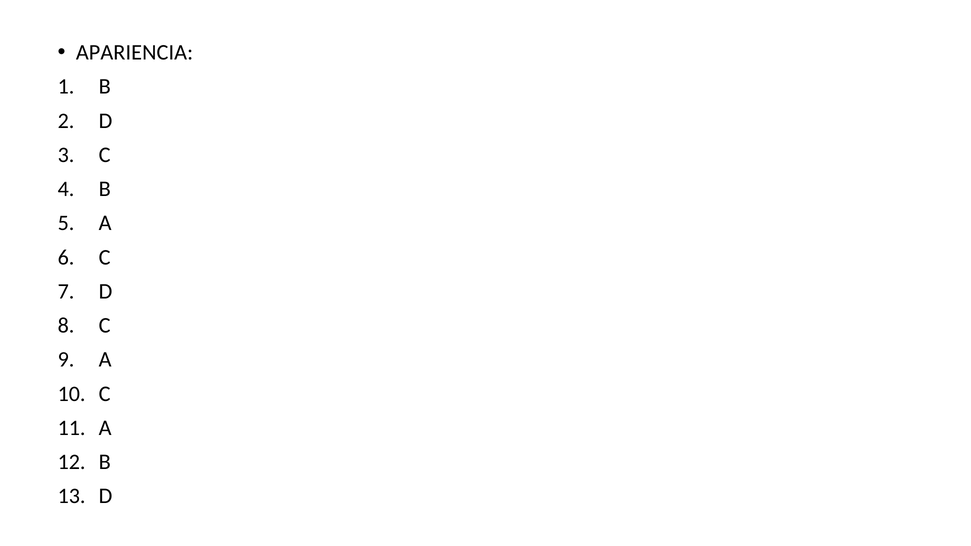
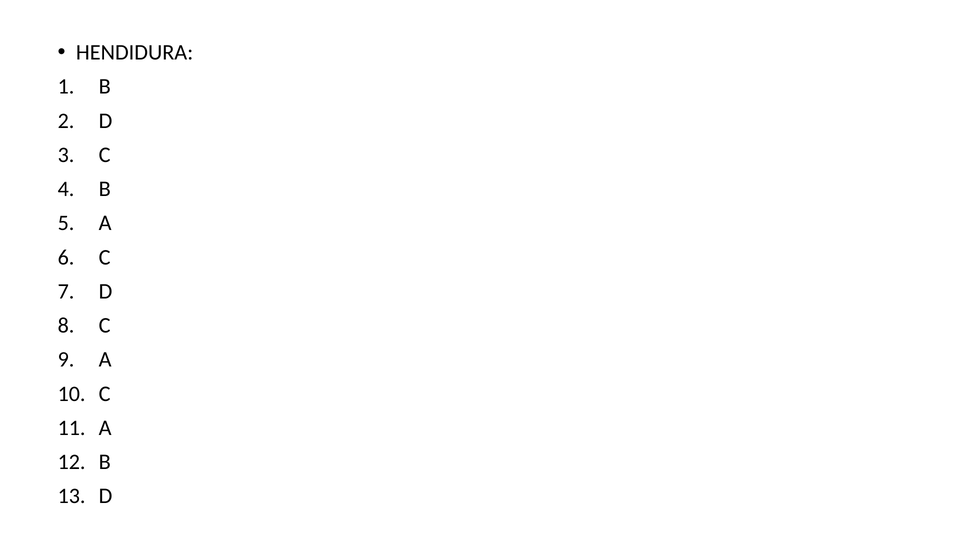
APARIENCIA: APARIENCIA -> HENDIDURA (135, 52)
